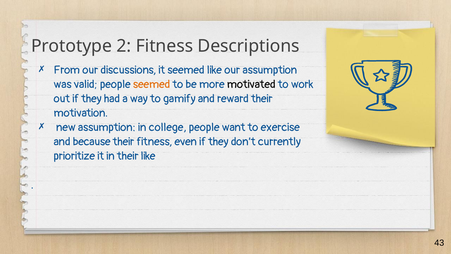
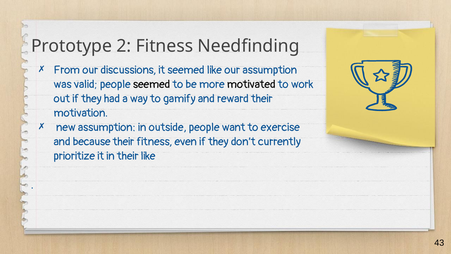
Descriptions: Descriptions -> Needfinding (249, 46)
seemed colour: orange -> black (152, 84)
college: college -> outside (168, 127)
